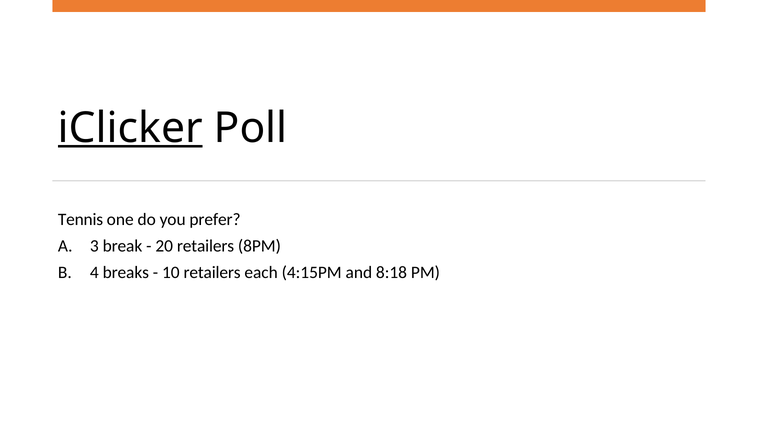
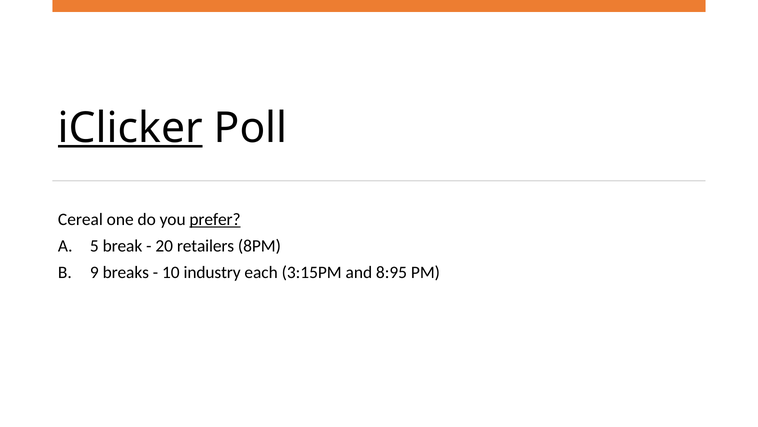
Tennis: Tennis -> Cereal (80, 219)
prefer underline: none -> present (215, 219)
3: 3 -> 5 (94, 246)
4: 4 -> 9 (94, 272)
10 retailers: retailers -> industry (212, 272)
4:15PM: 4:15PM -> 3:15PM (312, 272)
8:18: 8:18 -> 8:95 (391, 272)
